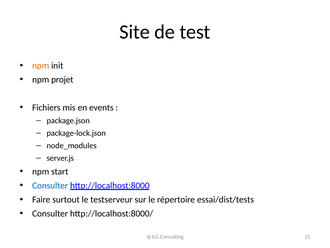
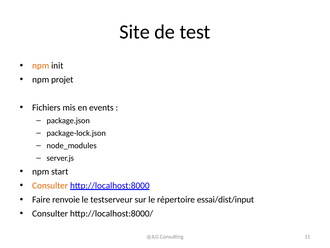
Consulter colour: blue -> orange (50, 185)
surtout: surtout -> renvoie (66, 199)
essai/dist/tests: essai/dist/tests -> essai/dist/input (226, 199)
